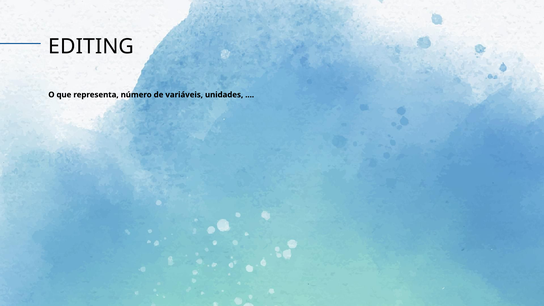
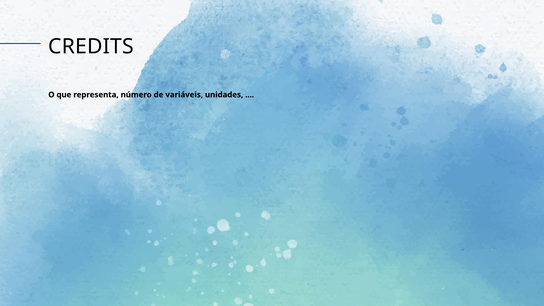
EDITING: EDITING -> CREDITS (91, 47)
